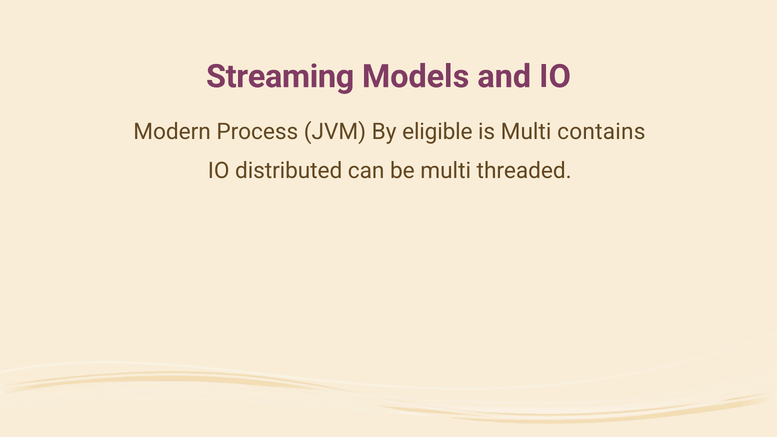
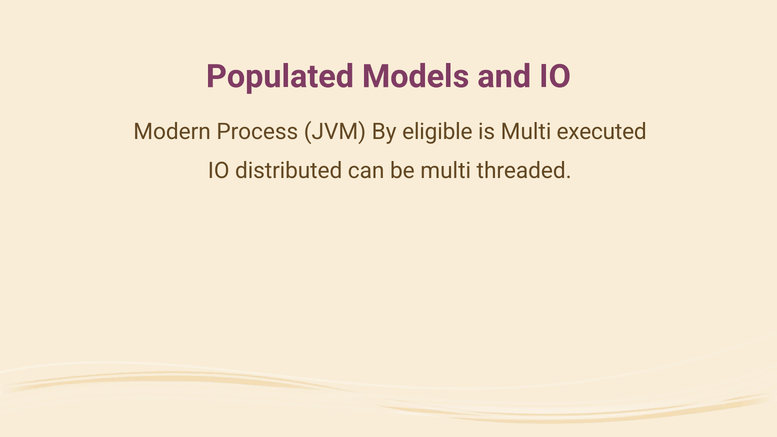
Streaming: Streaming -> Populated (280, 77)
contains: contains -> executed (602, 132)
